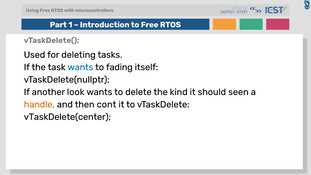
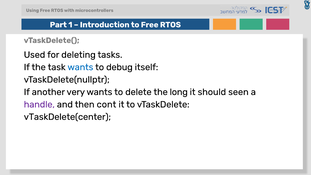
fading: fading -> debug (119, 67)
look: look -> very (76, 92)
kind: kind -> long (179, 92)
handle colour: orange -> purple (39, 104)
